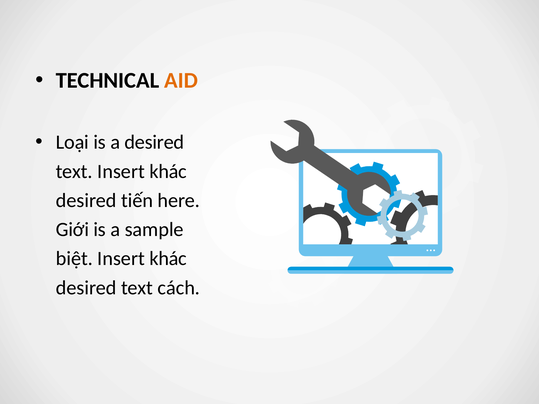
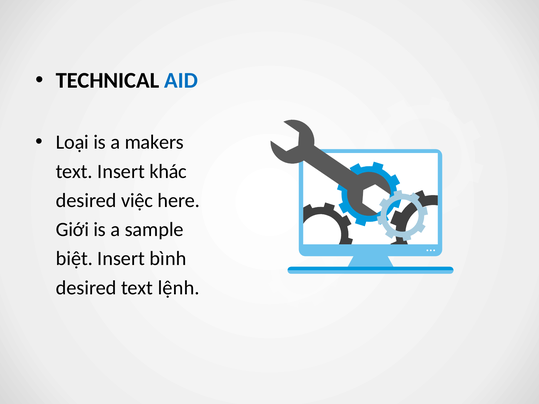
AID colour: orange -> blue (181, 81)
a desired: desired -> makers (154, 142)
tiến: tiến -> việc (137, 201)
khác: khác -> bình (168, 259)
cách: cách -> lệnh (179, 288)
